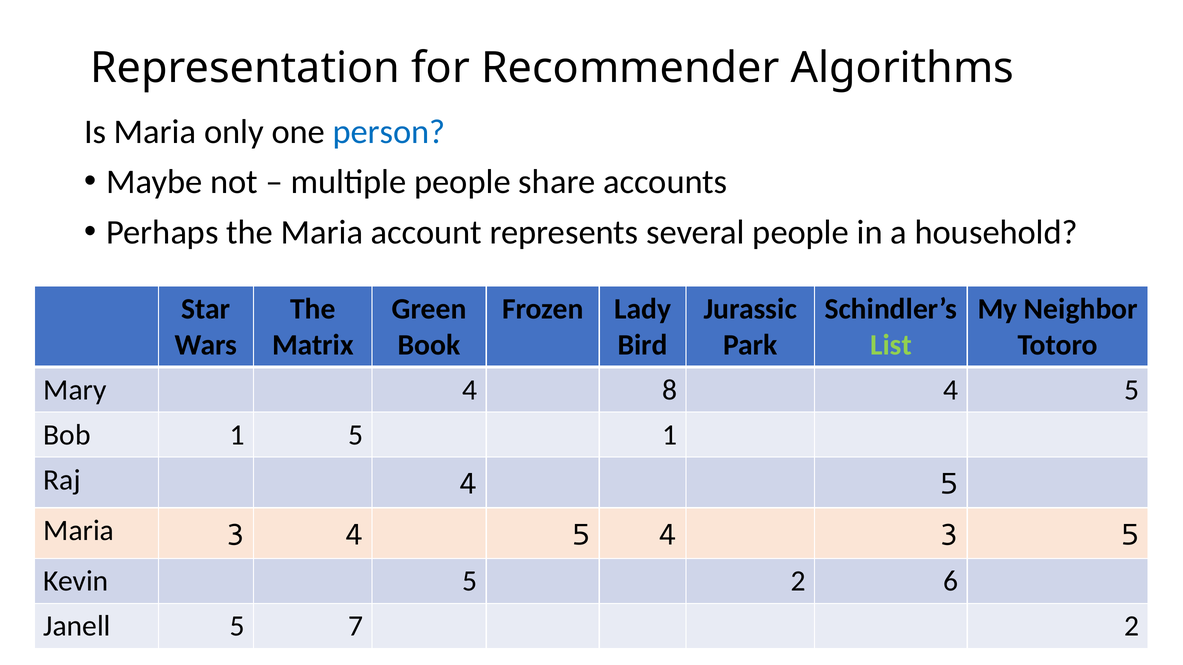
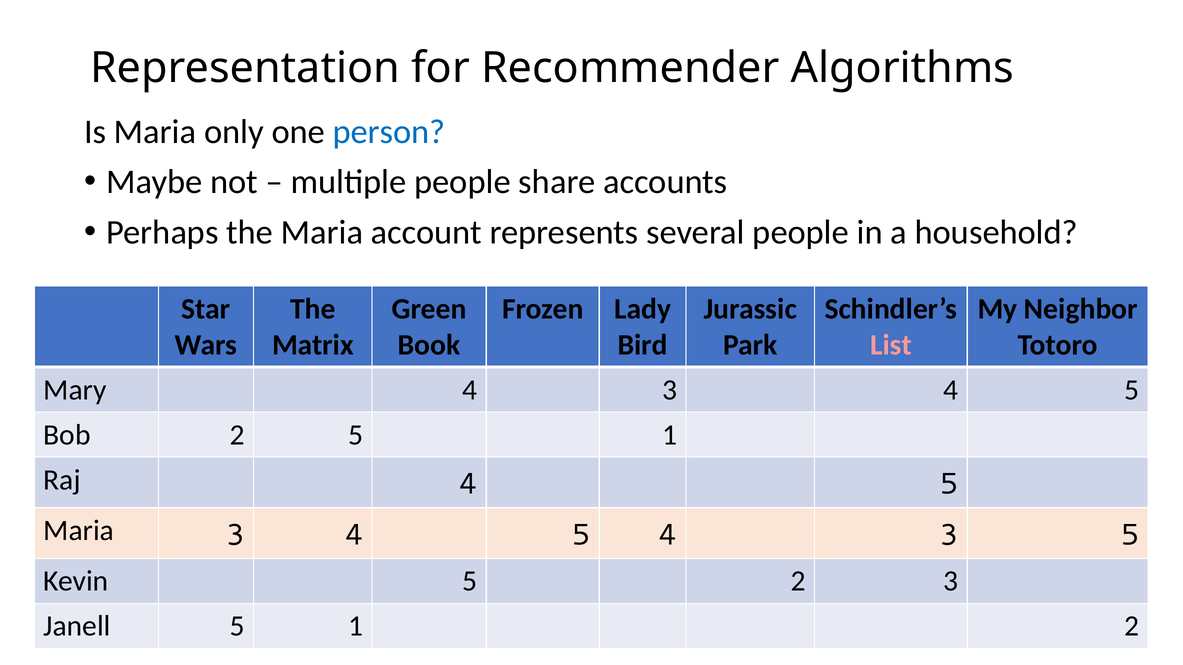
List colour: light green -> pink (891, 345)
Mary 4 8: 8 -> 3 (670, 390)
Bob 1: 1 -> 2 (237, 435)
2 6: 6 -> 3 (951, 582)
Janell 5 7: 7 -> 1 (356, 627)
